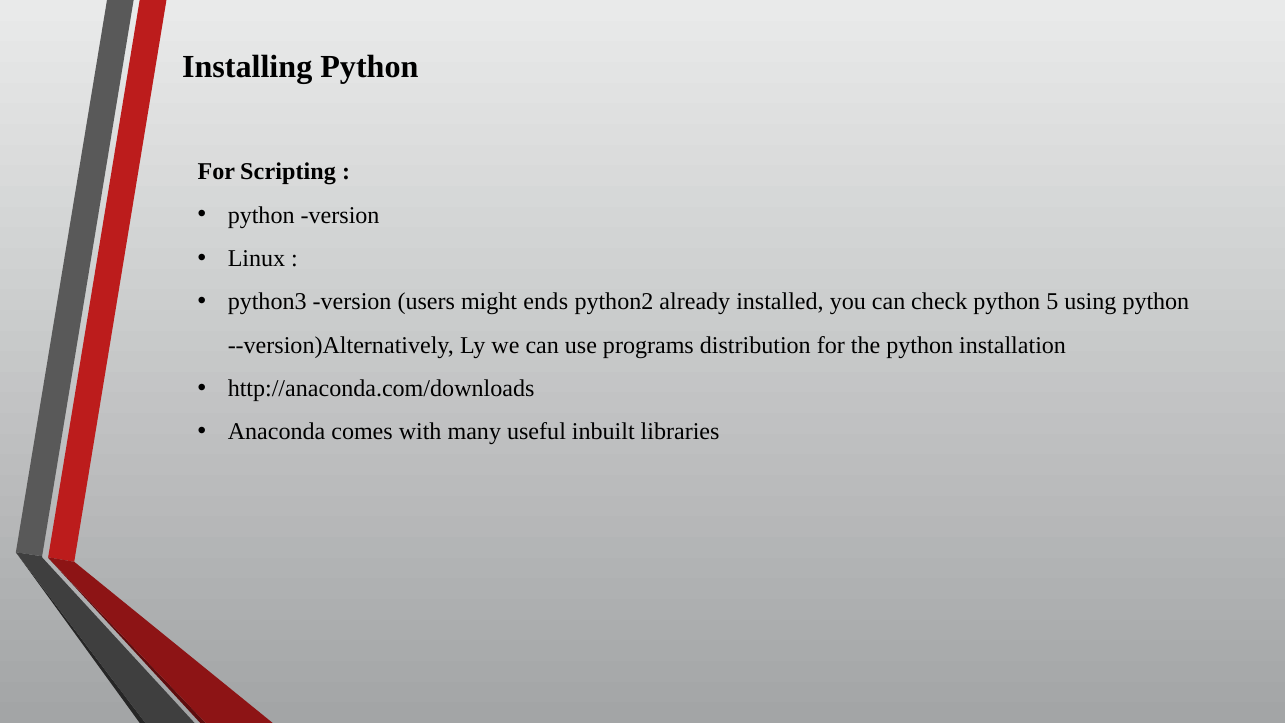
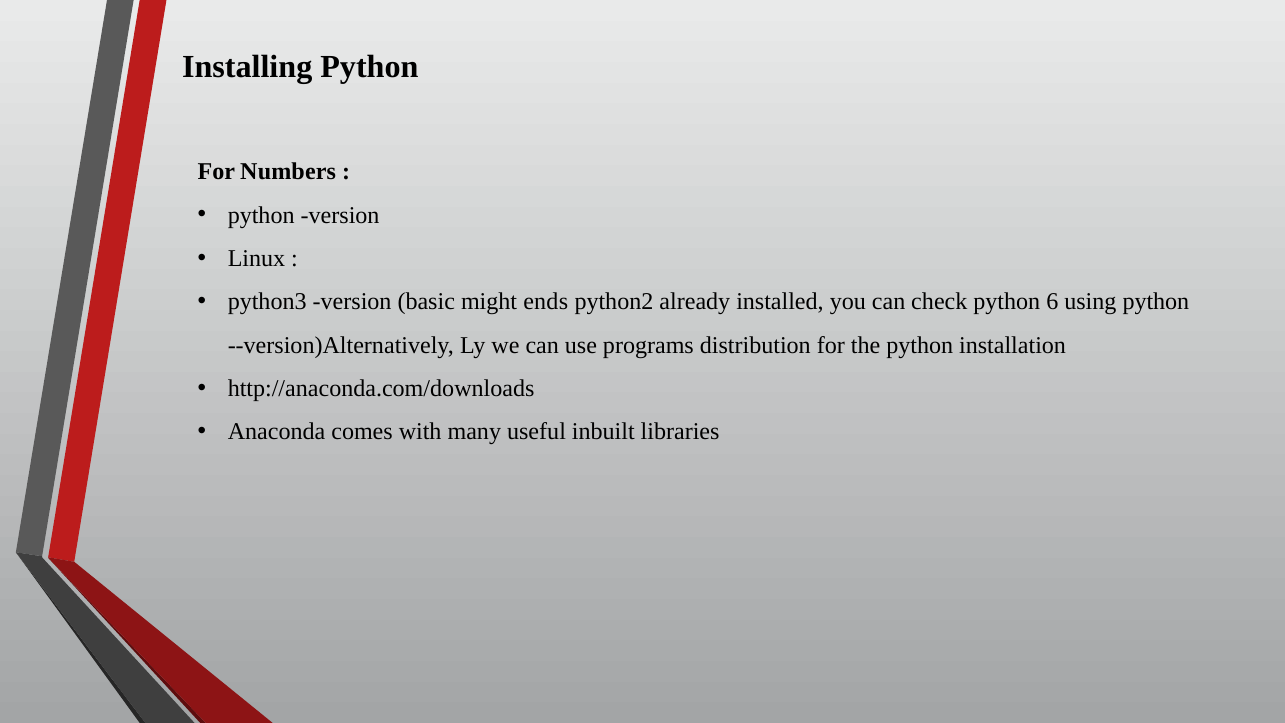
Scripting: Scripting -> Numbers (288, 172)
users: users -> basic (426, 302)
5: 5 -> 6 (1052, 302)
